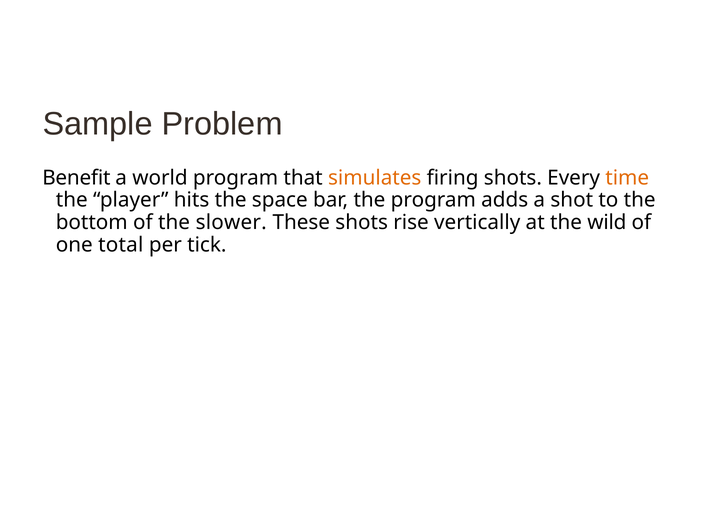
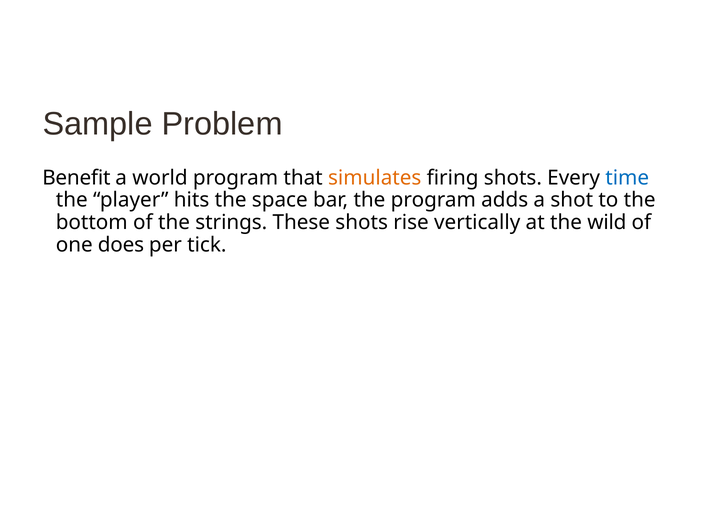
time colour: orange -> blue (627, 178)
slower: slower -> strings (231, 222)
total: total -> does (121, 245)
